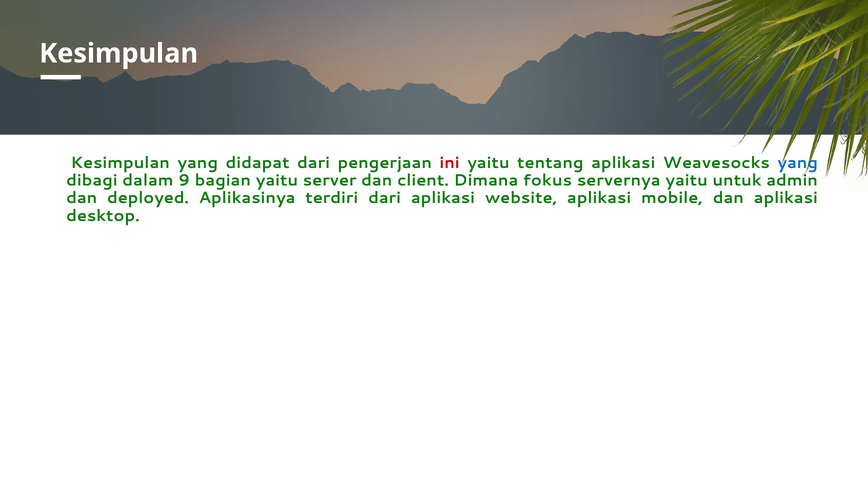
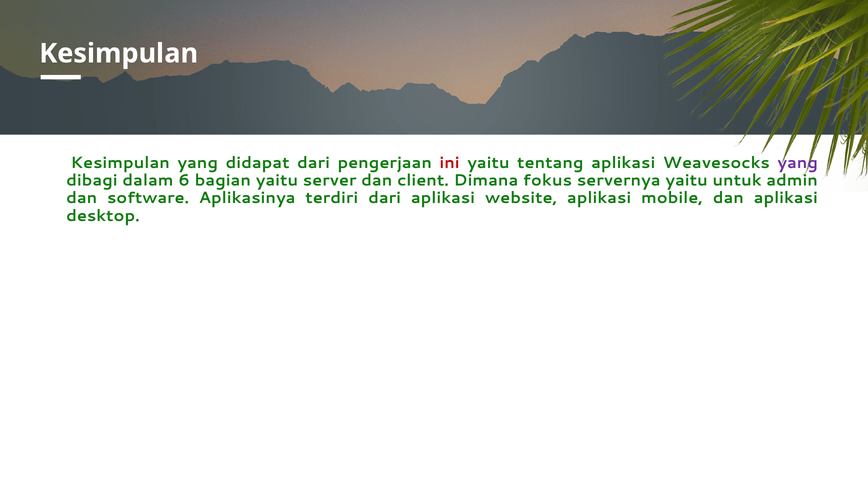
yang colour: blue -> purple (798, 163)
9: 9 -> 6 (184, 181)
deployed: deployed -> software (148, 198)
